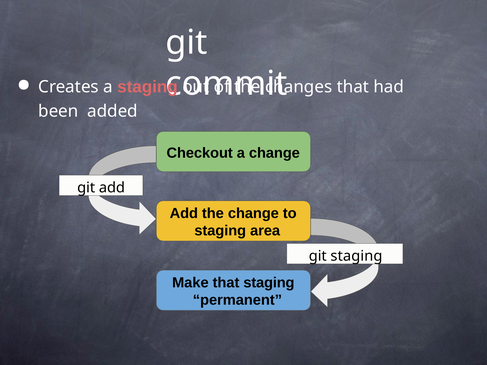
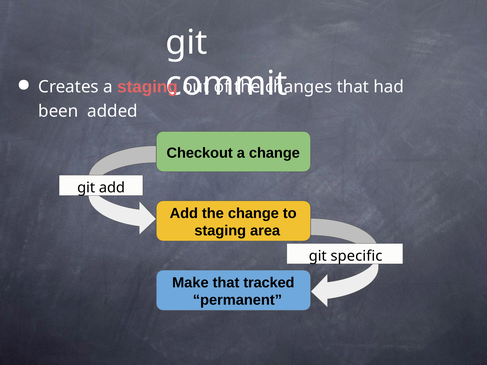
git staging: staging -> specific (356, 256)
that staging: staging -> tracked (269, 283)
